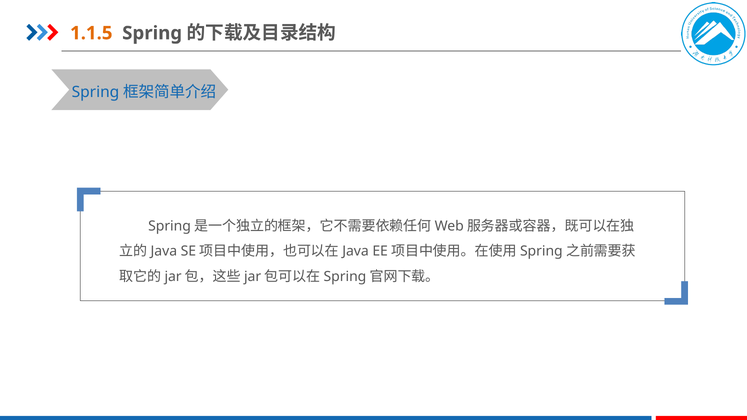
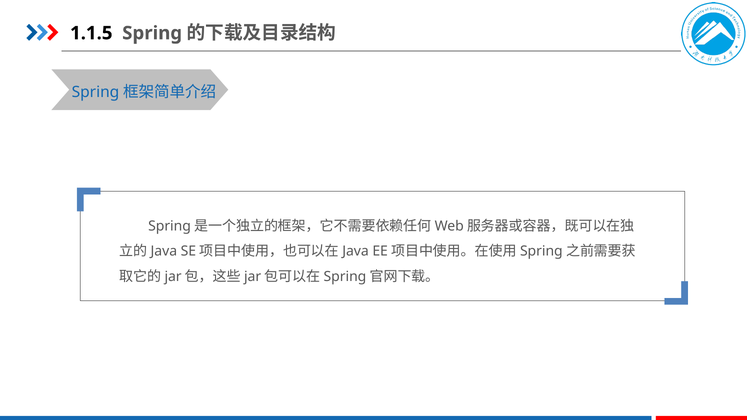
1.1.5 colour: orange -> black (91, 33)
